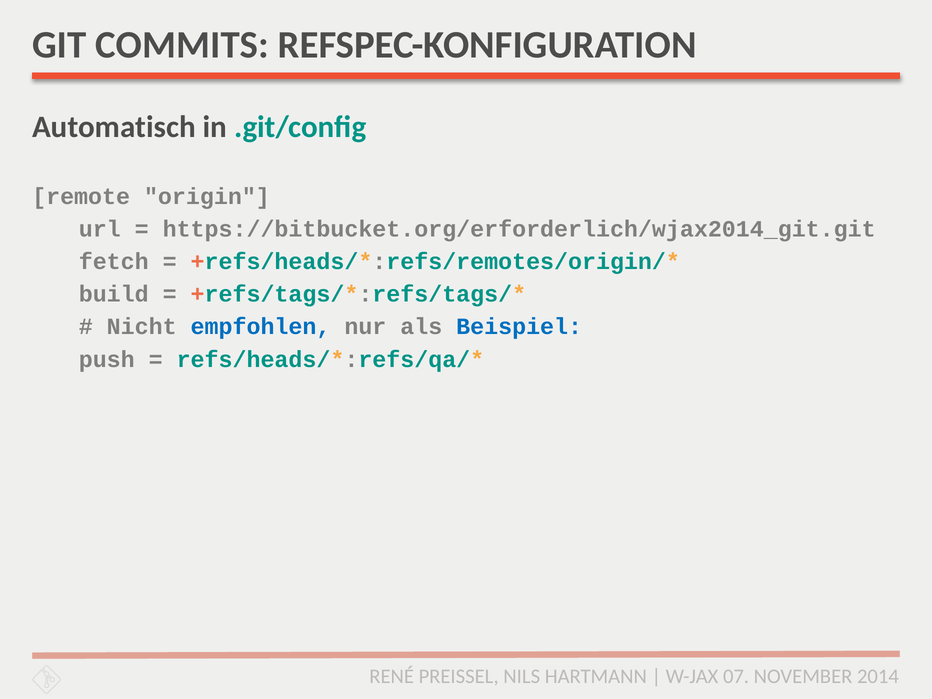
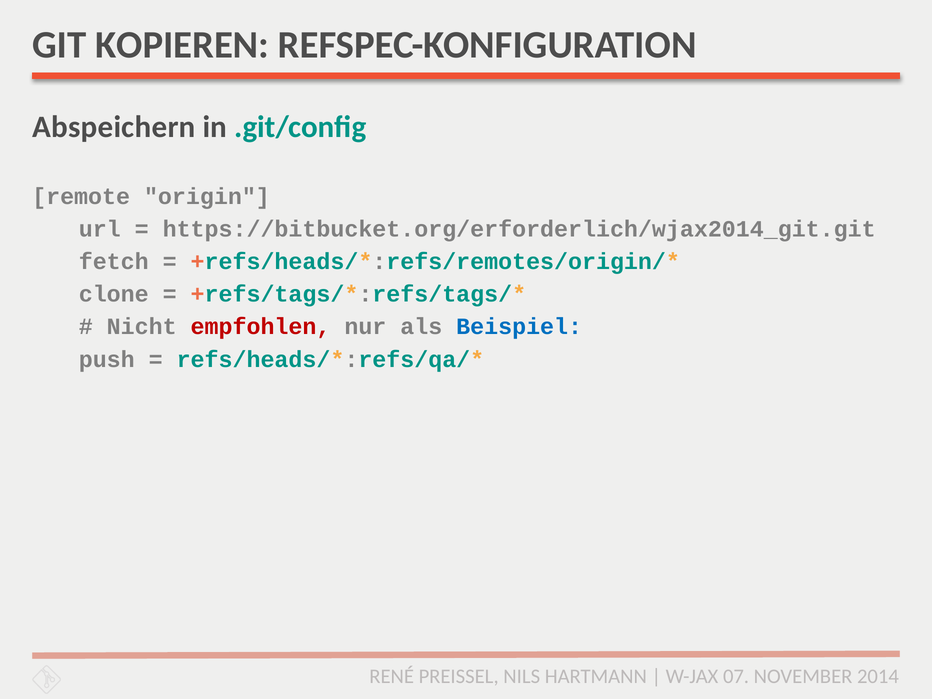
COMMITS: COMMITS -> KOPIEREN (182, 45)
Automatisch: Automatisch -> Abspeichern (114, 127)
build: build -> clone (114, 294)
empfohlen colour: blue -> red (261, 327)
